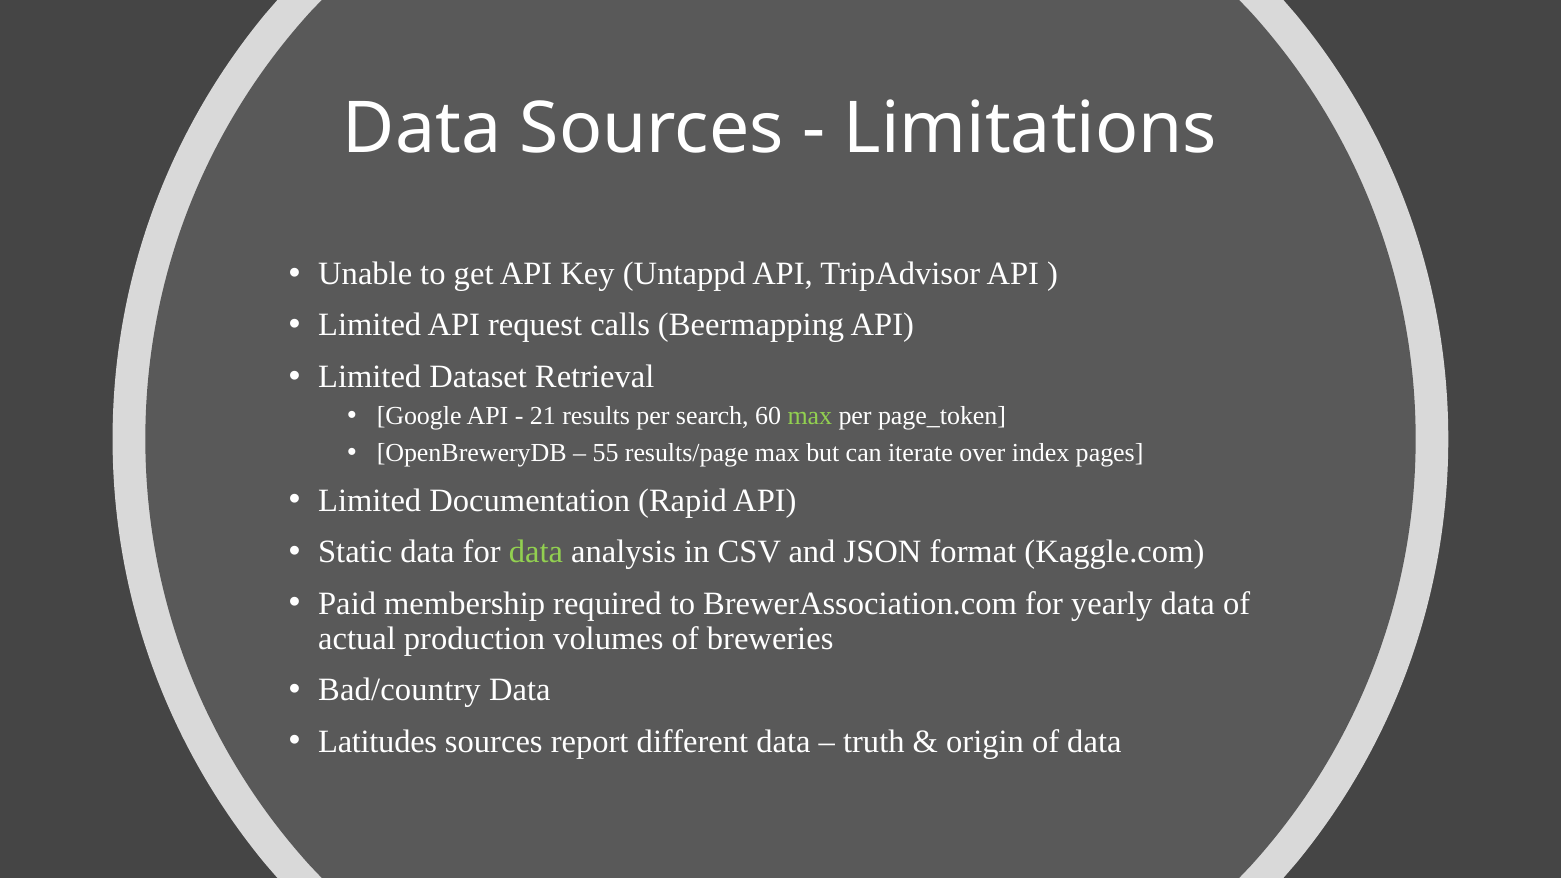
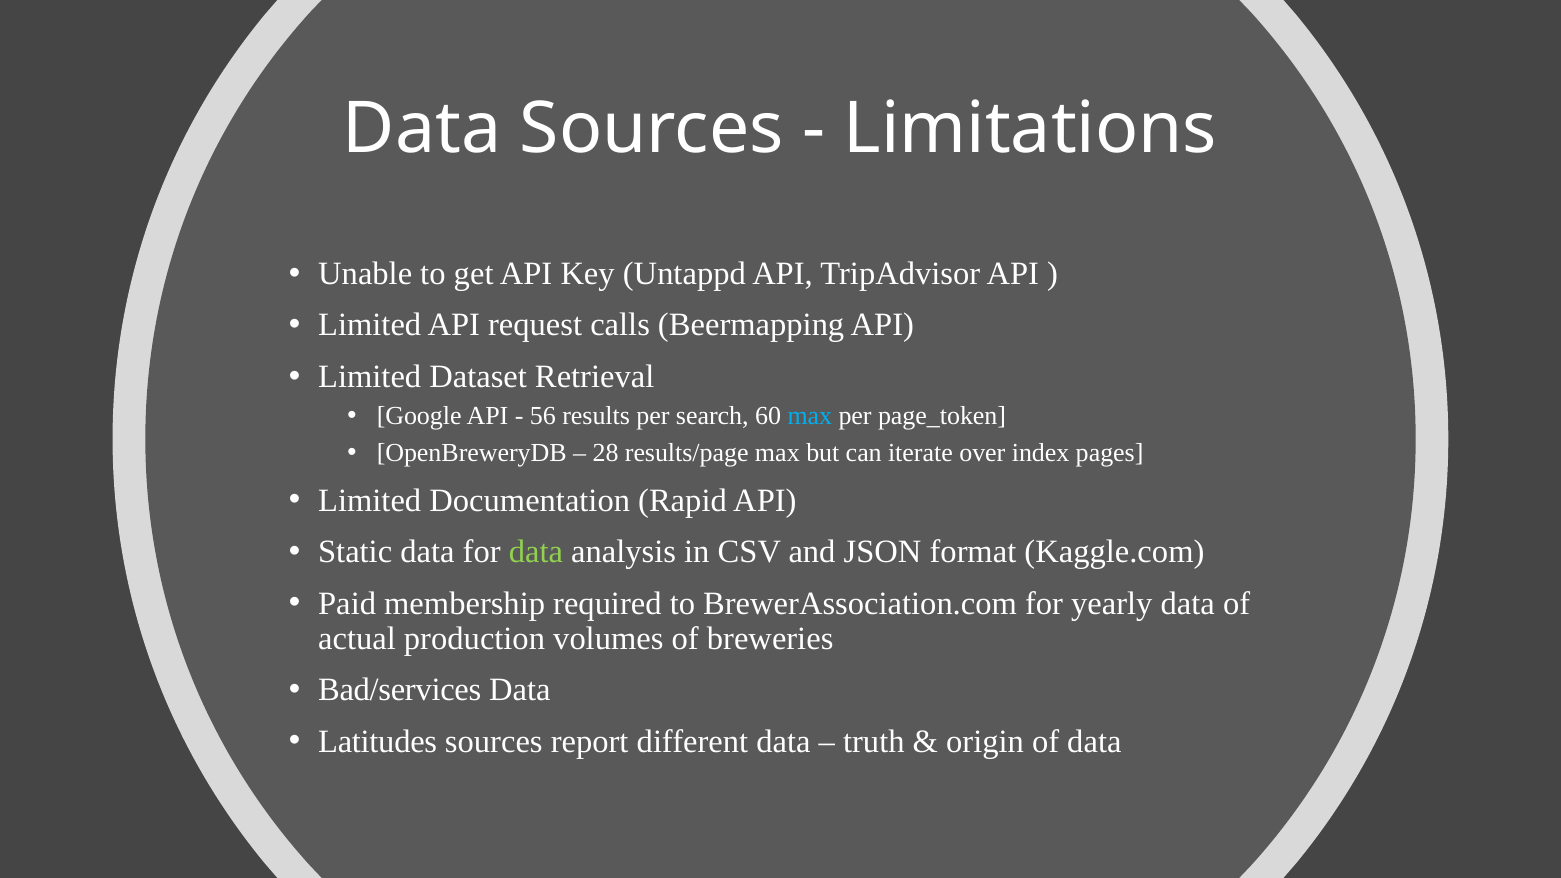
21: 21 -> 56 (543, 416)
max colour: light green -> light blue (810, 416)
55: 55 -> 28 (606, 453)
Bad/country: Bad/country -> Bad/services (400, 690)
